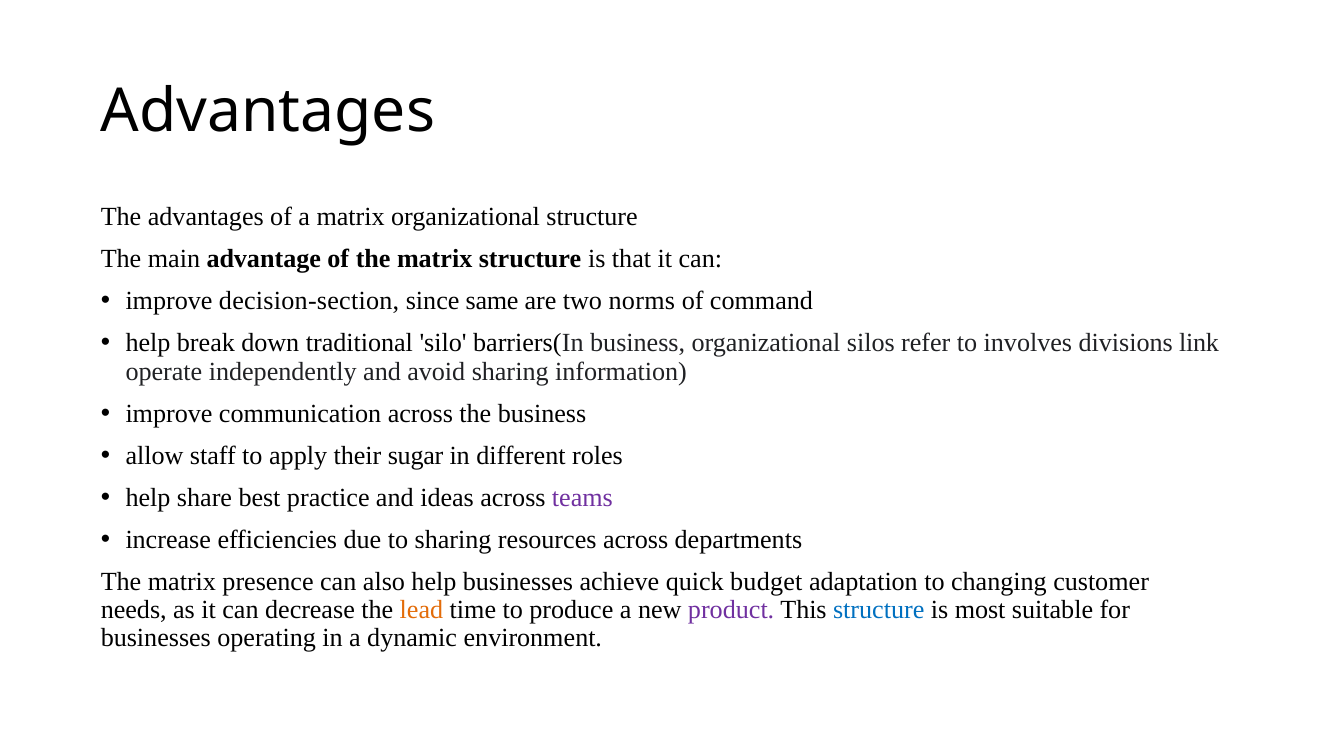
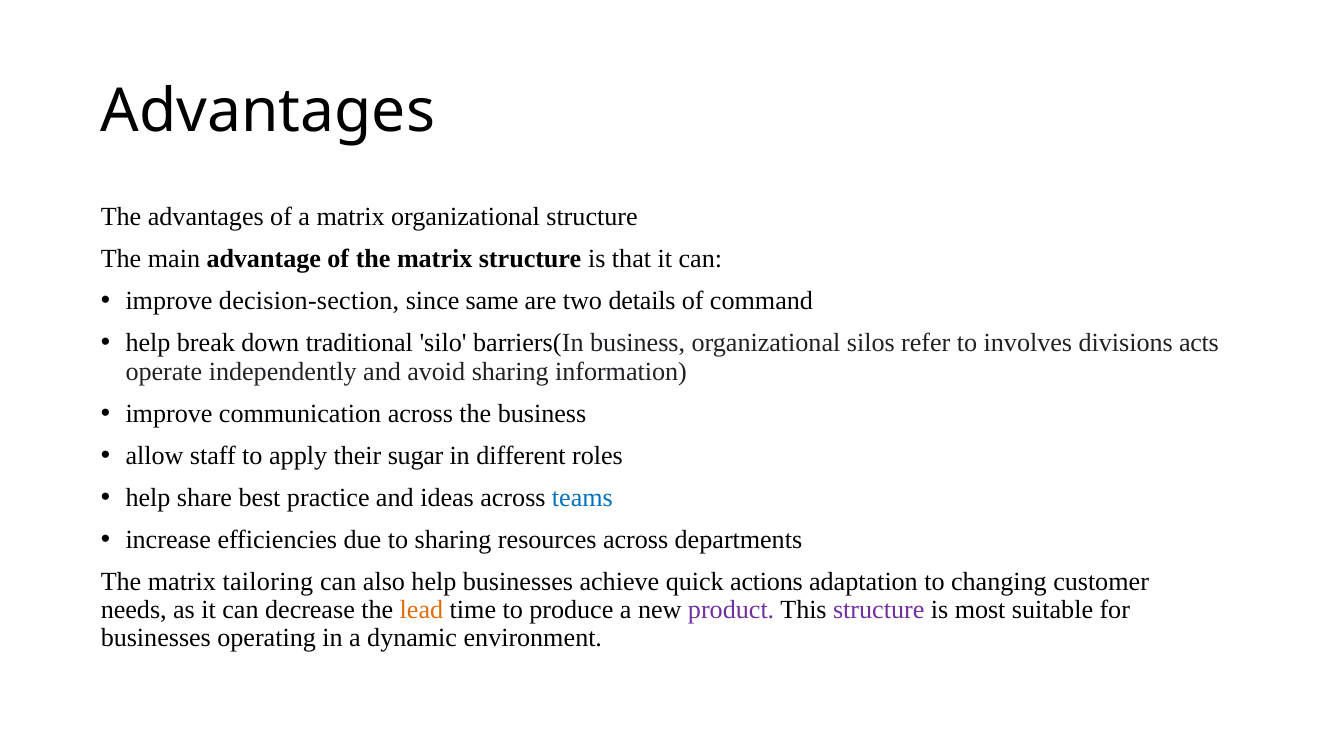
norms: norms -> details (642, 301)
link: link -> acts (1199, 343)
teams colour: purple -> blue (582, 497)
presence: presence -> tailoring (268, 581)
budget: budget -> actions (767, 581)
structure colour: blue -> purple (879, 610)
